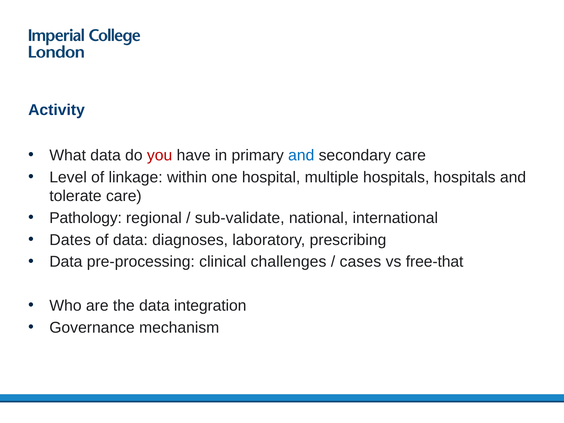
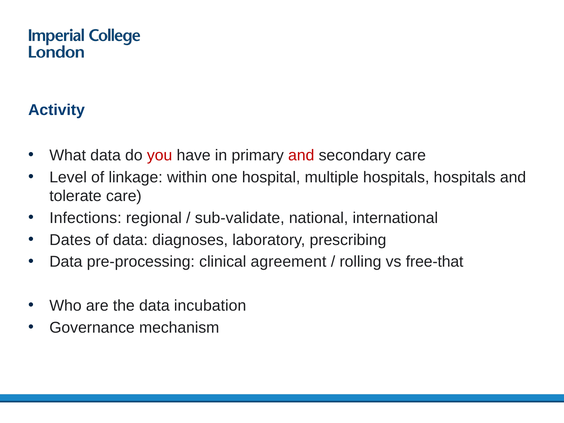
and colour: blue -> red (301, 155)
Pathology: Pathology -> Infections (85, 218)
challenges: challenges -> agreement (289, 262)
cases: cases -> rolling (360, 262)
integration: integration -> incubation (210, 306)
